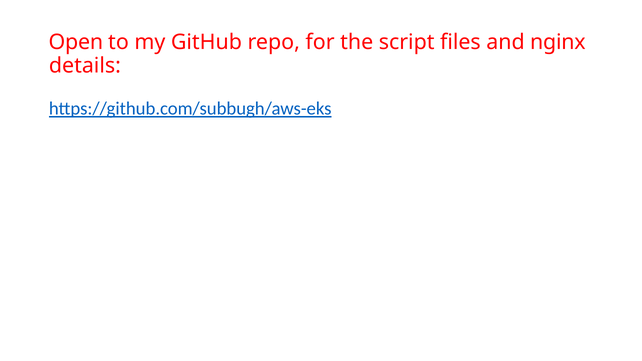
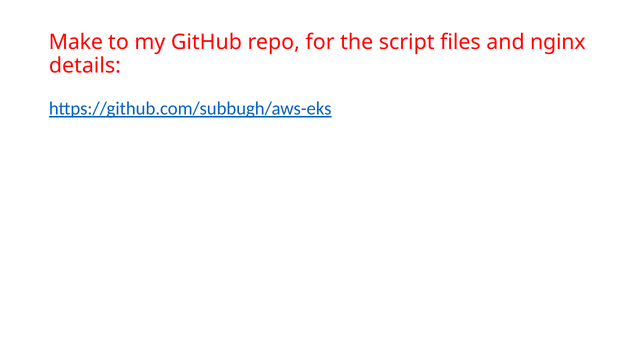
Open: Open -> Make (76, 42)
